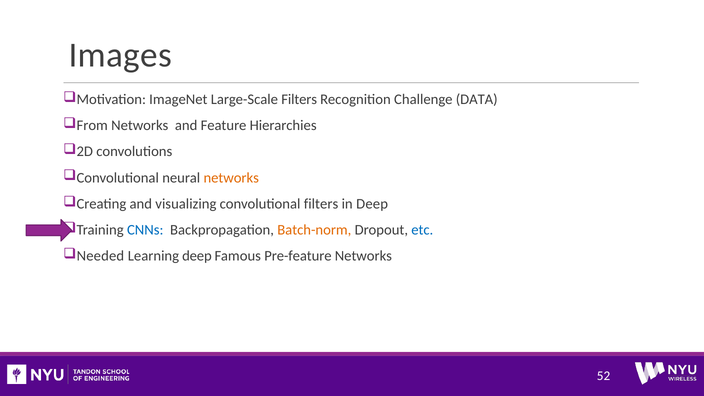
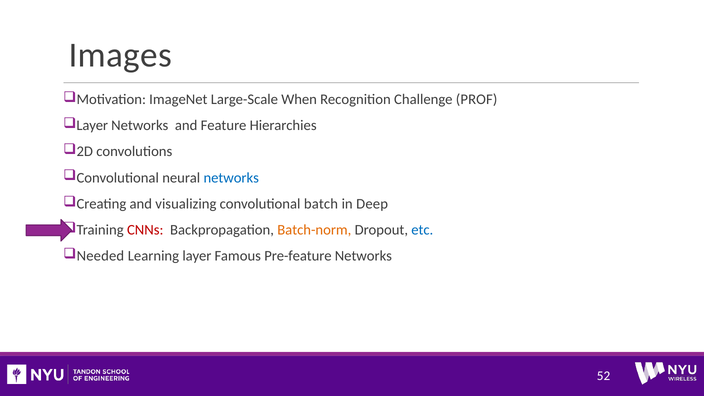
Large-Scale Filters: Filters -> When (299, 99)
DATA: DATA -> PROF (477, 99)
From: From -> Layer (92, 125)
networks colour: orange -> blue (231, 178)
convolutional filters: filters -> batch (321, 204)
CNNs colour: blue -> red (145, 230)
Learning deep: deep -> layer (197, 256)
